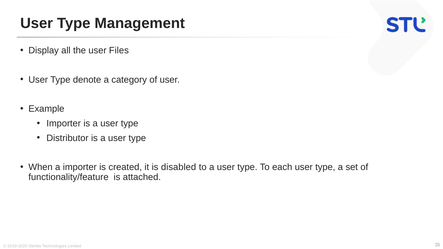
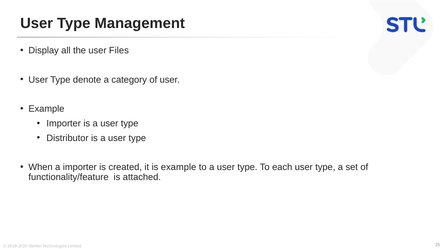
is disabled: disabled -> example (179, 167)
